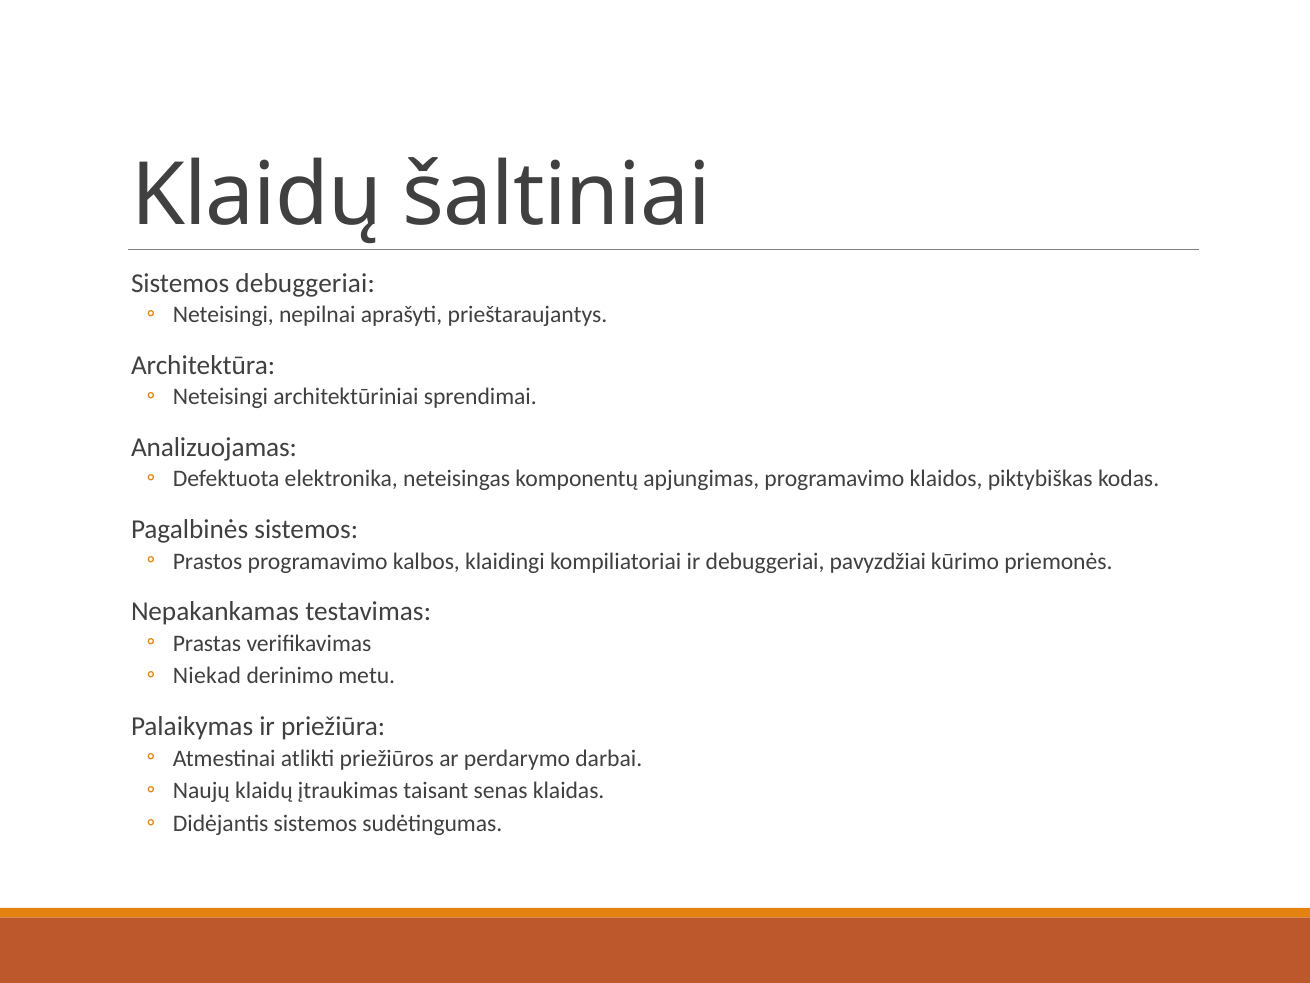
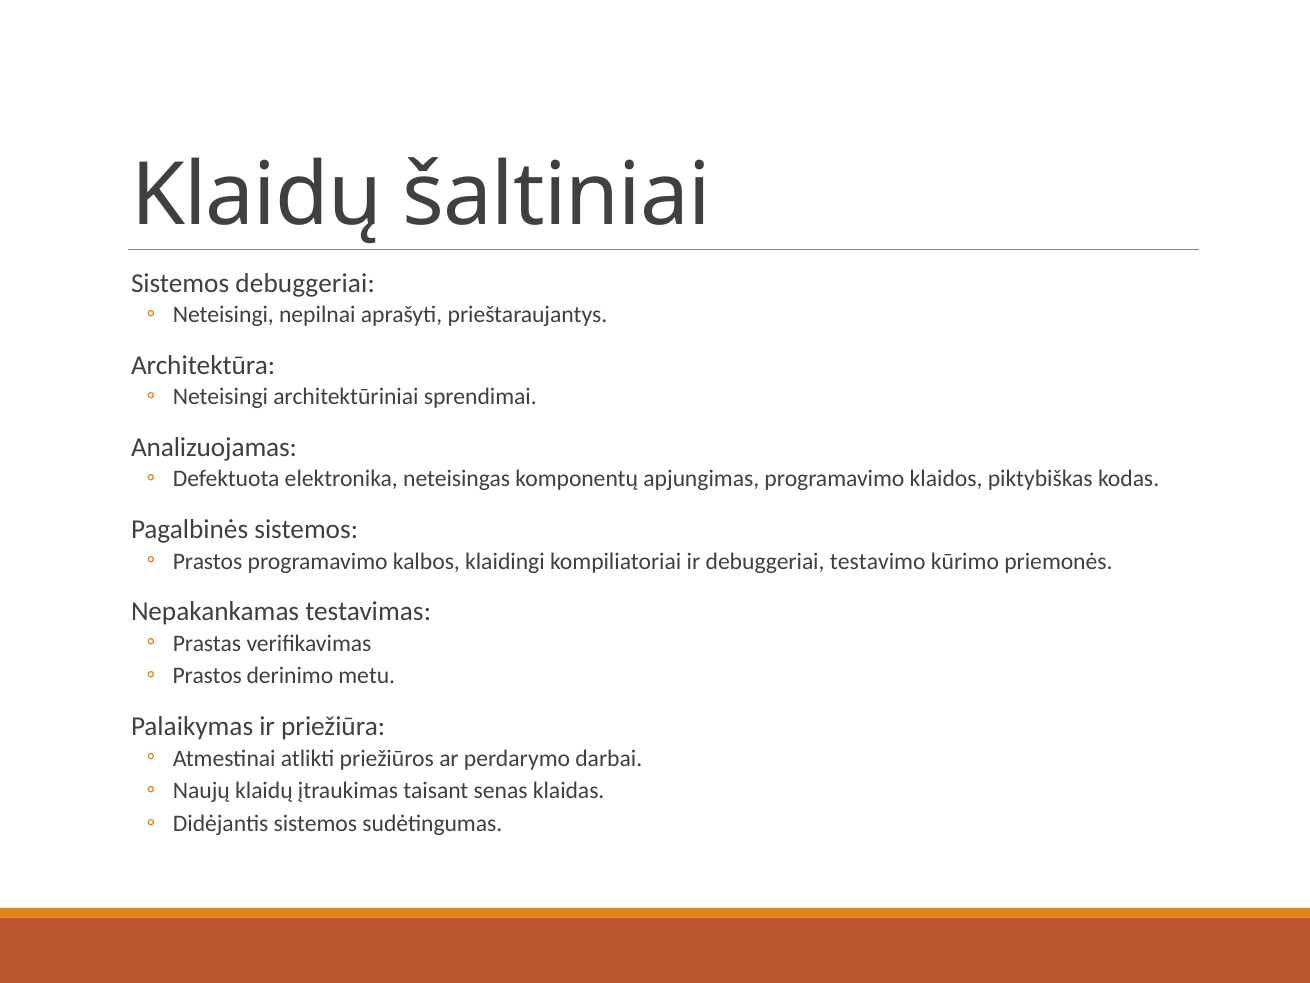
pavyzdžiai: pavyzdžiai -> testavimo (878, 561)
Niekad: Niekad -> Prastos (207, 676)
